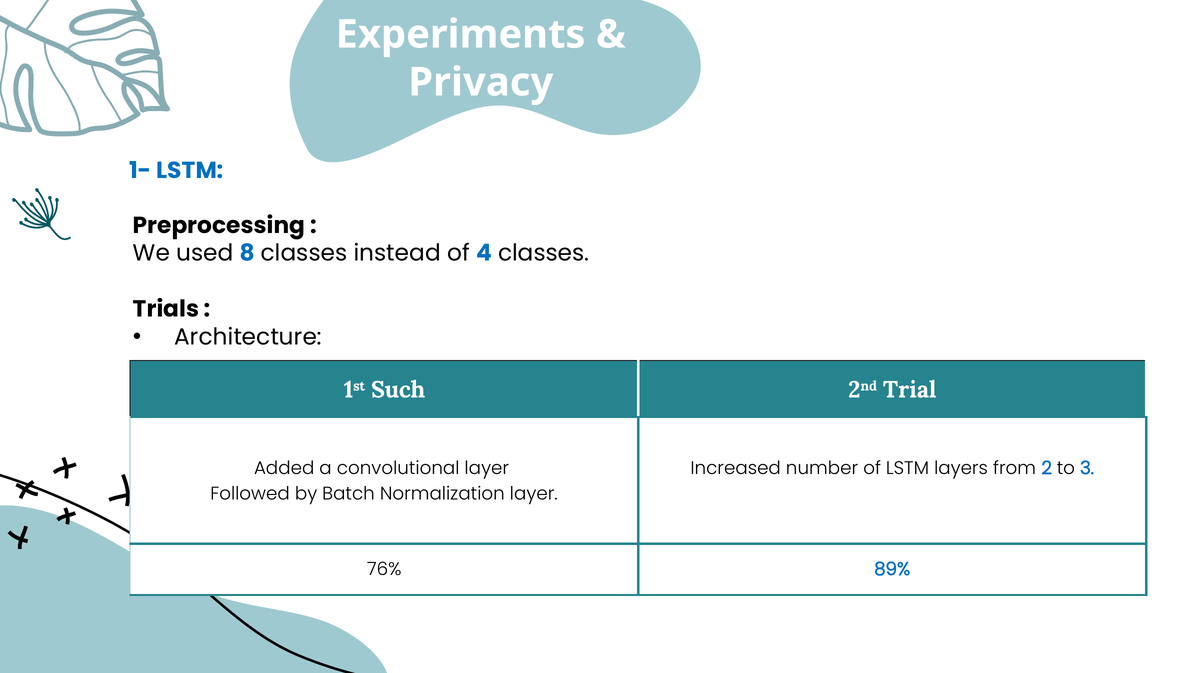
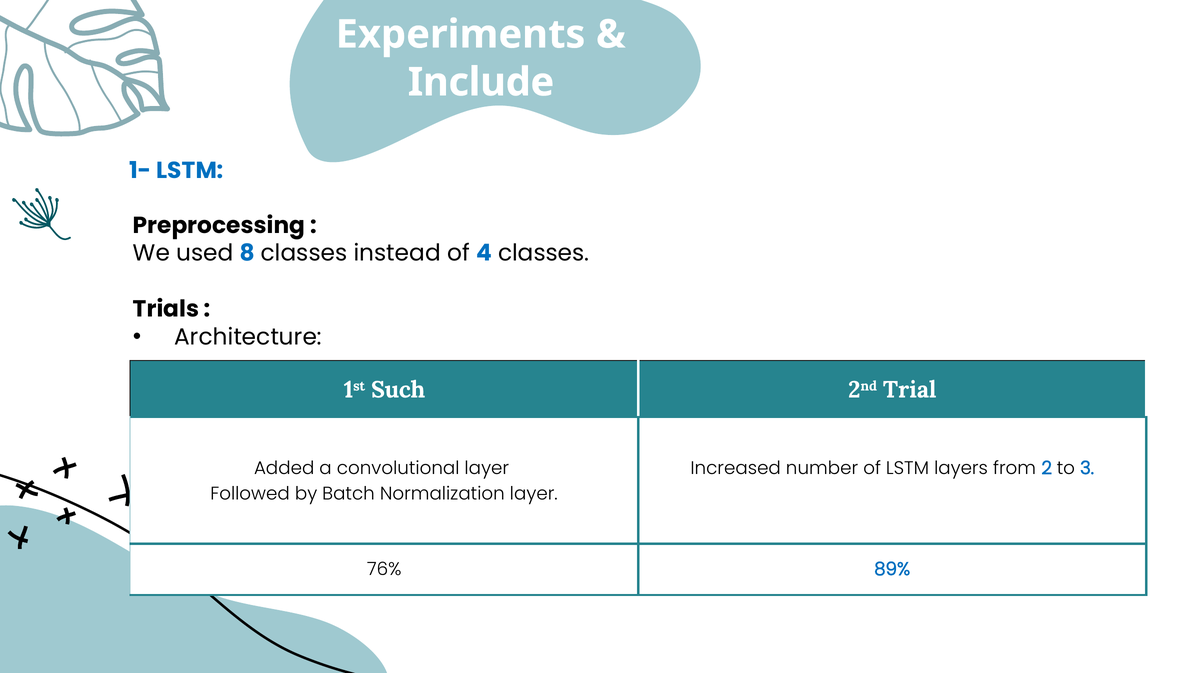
Privacy: Privacy -> Include (481, 82)
